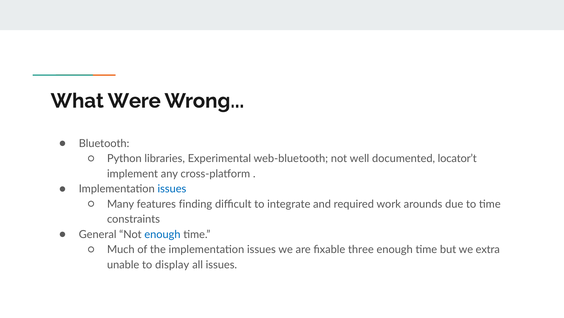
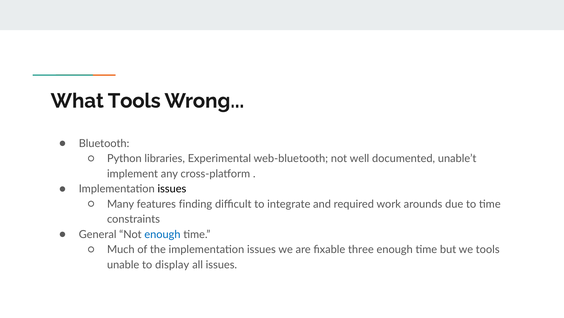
What Were: Were -> Tools (134, 101)
locator’t: locator’t -> unable’t (457, 158)
issues colour: blue -> black (172, 189)
we extra: extra -> tools (488, 249)
